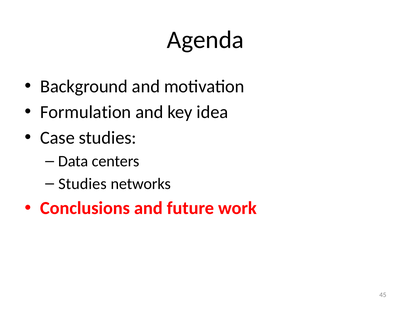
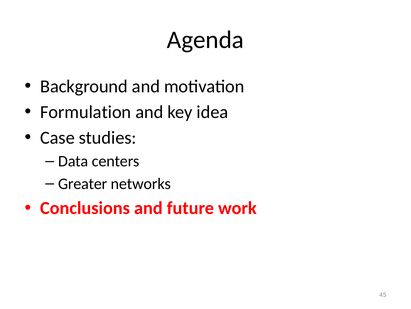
Studies: Studies -> Greater (83, 183)
